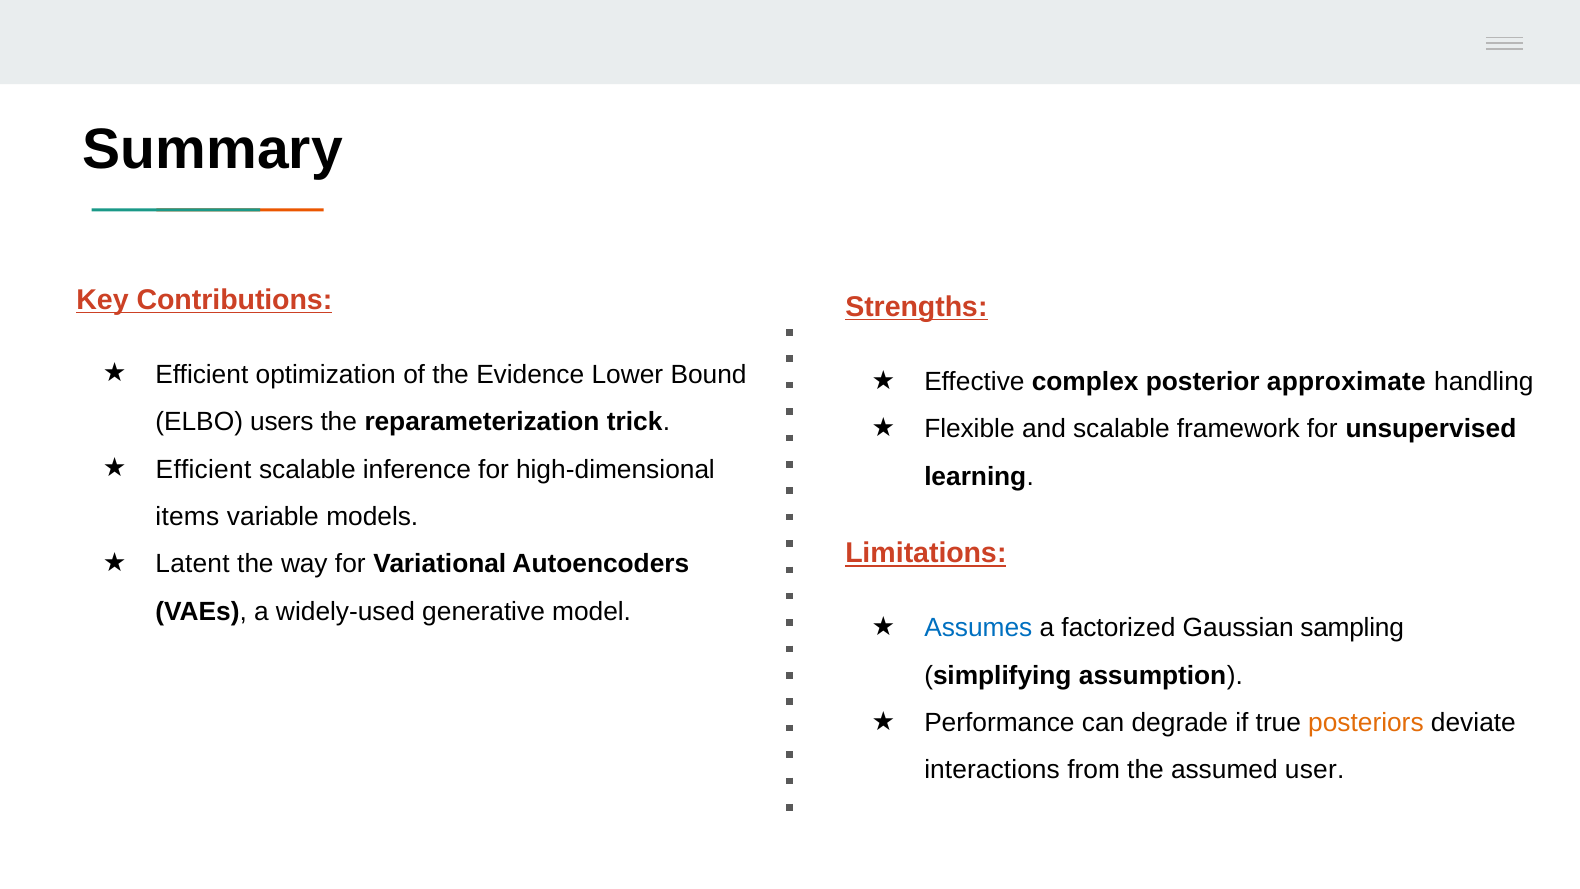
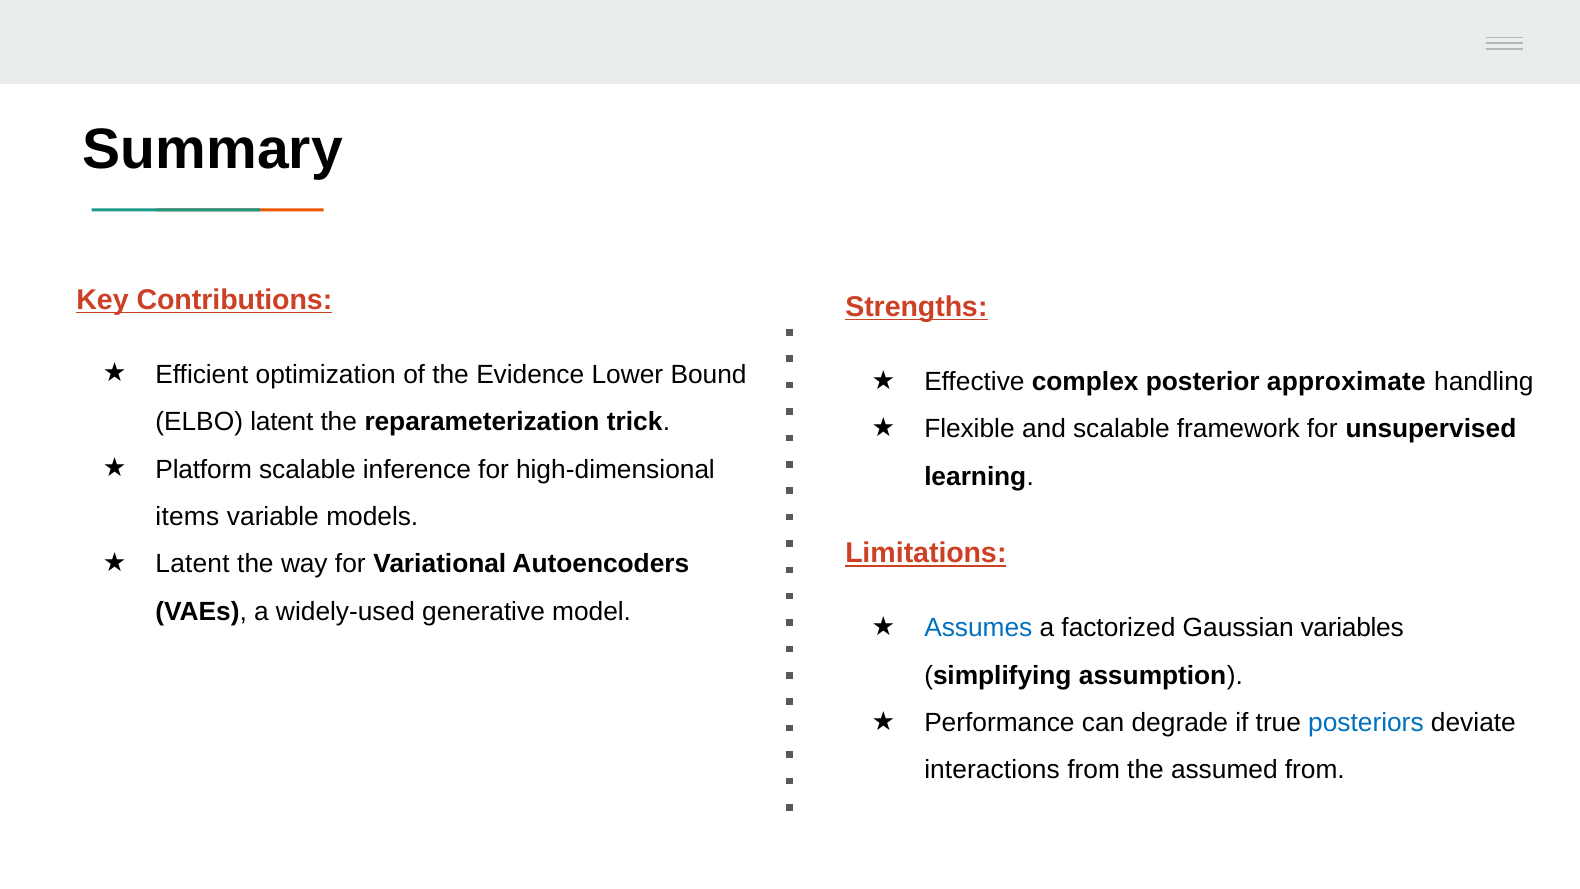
ELBO users: users -> latent (282, 422)
Efficient: Efficient -> Platform (204, 469)
sampling: sampling -> variables (1352, 628)
posteriors colour: orange -> blue (1366, 723)
assumed user: user -> from (1315, 770)
